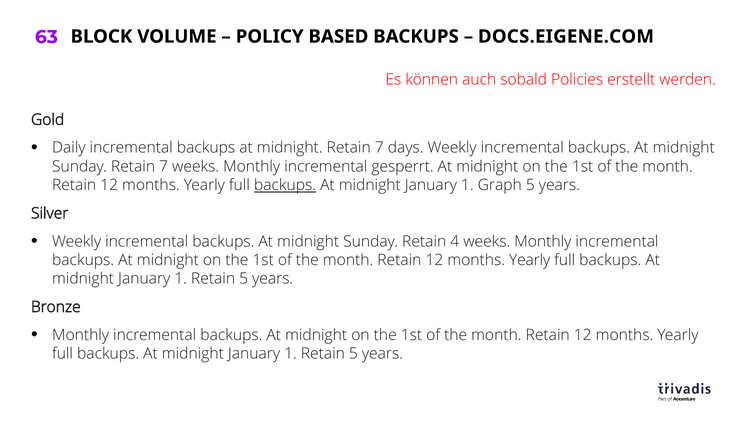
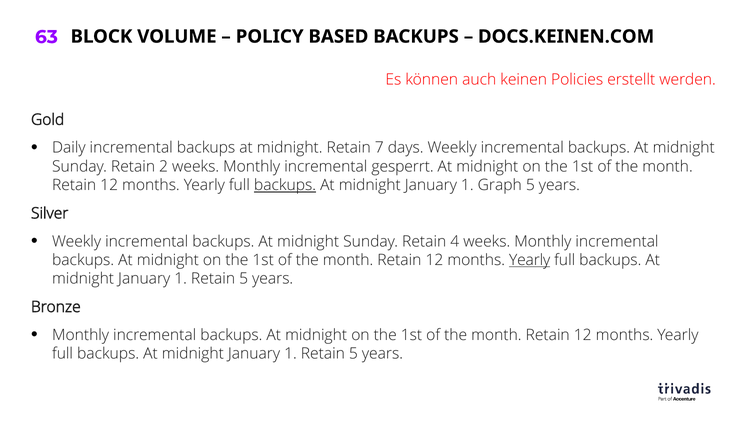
DOCS.EIGENE.COM: DOCS.EIGENE.COM -> DOCS.KEINEN.COM (566, 37)
sobald: sobald -> keinen (524, 80)
Sunday Retain 7: 7 -> 2 (164, 167)
Yearly underline: none -> present (530, 260)
